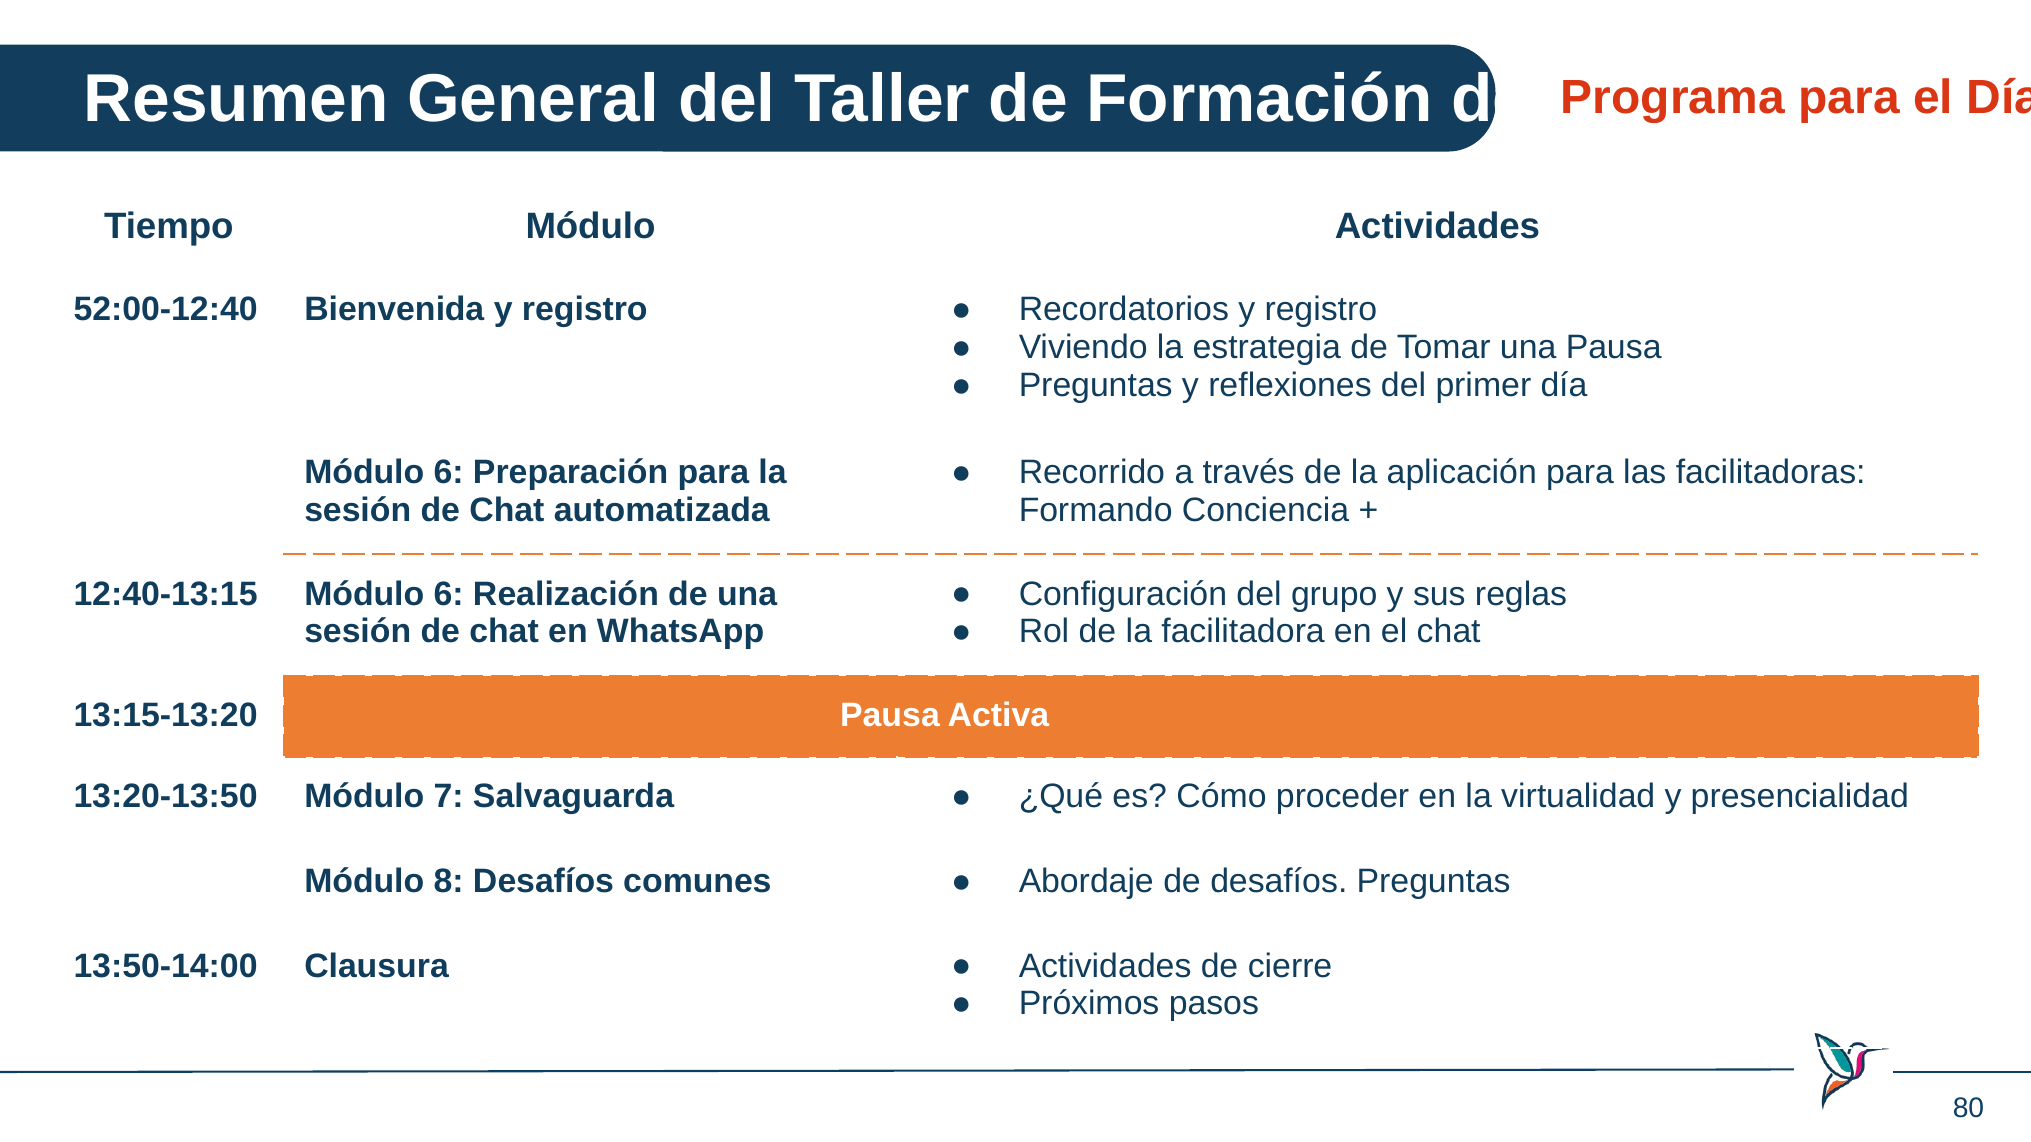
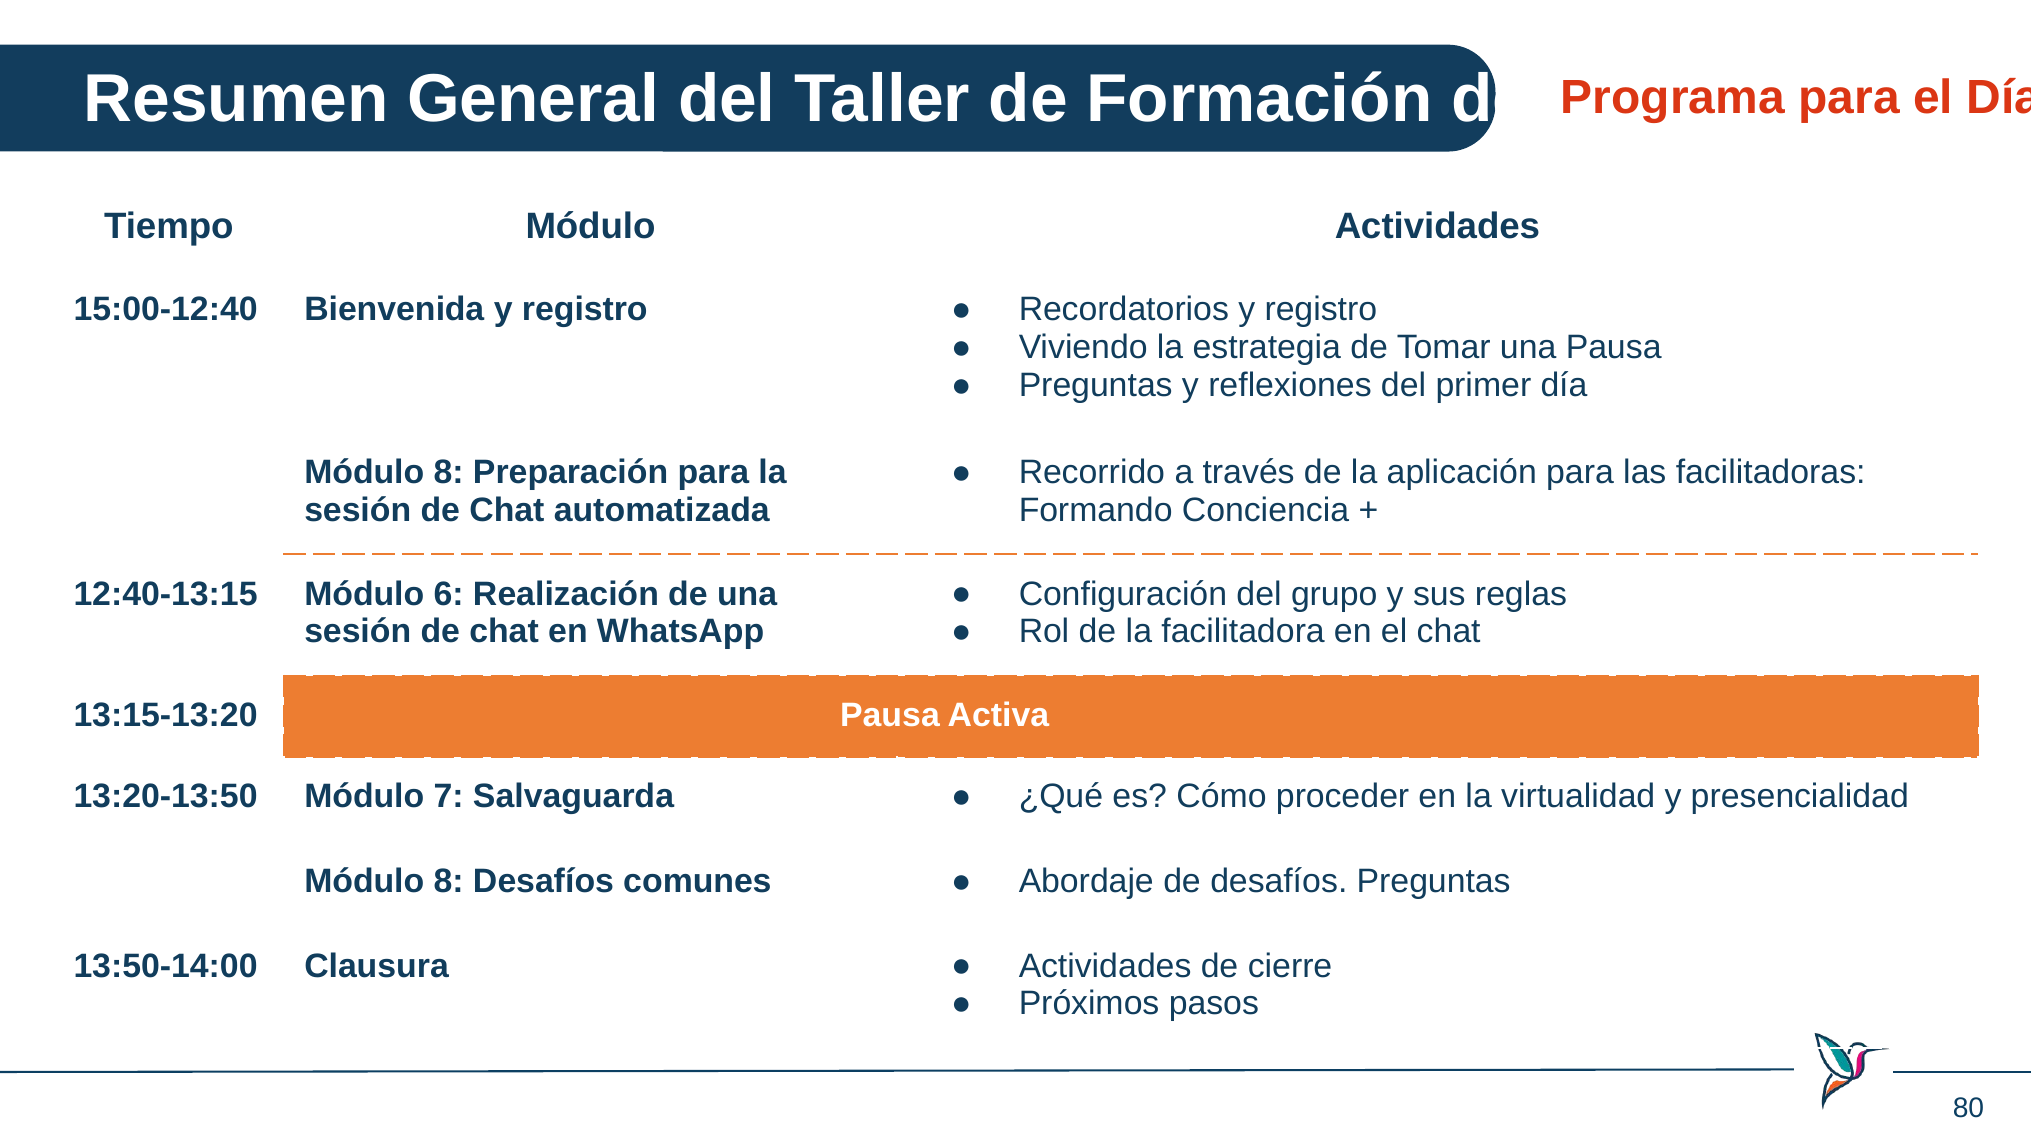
52:00-12:40: 52:00-12:40 -> 15:00-12:40 (166, 310)
6: 6 -> 8 (449, 472)
